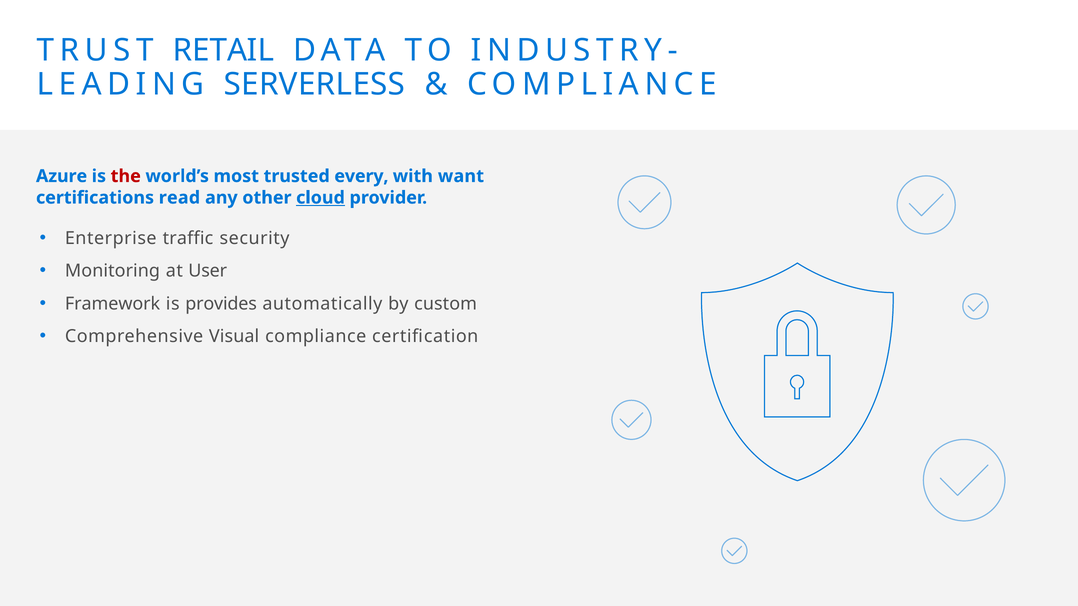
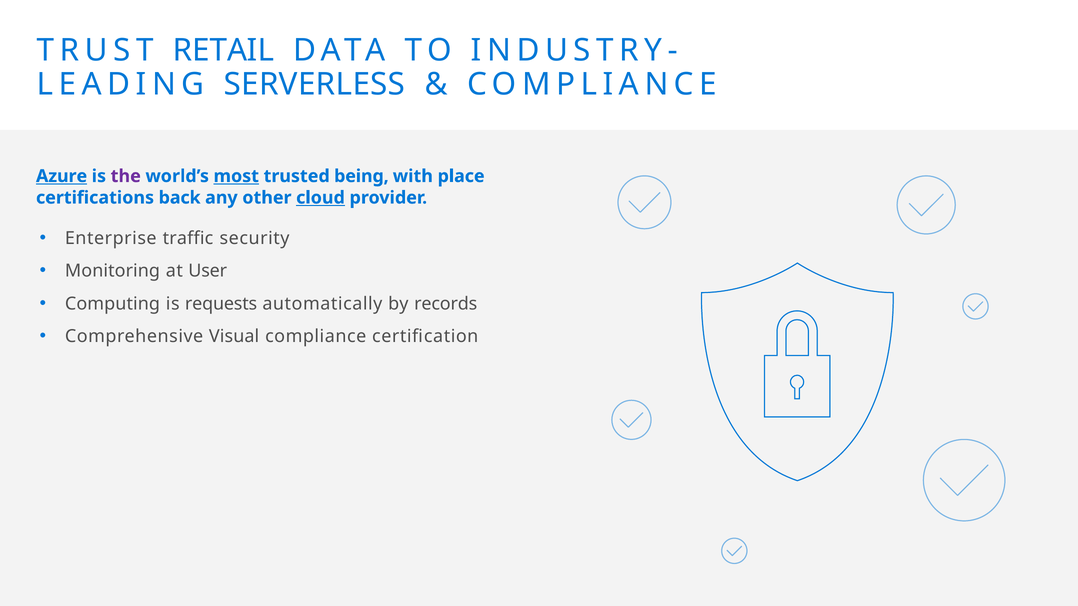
Azure underline: none -> present (62, 176)
the colour: red -> purple (126, 176)
most underline: none -> present (236, 176)
every: every -> being (361, 176)
want: want -> place (461, 176)
read: read -> back (180, 198)
Framework: Framework -> Computing (112, 304)
provides: provides -> requests (221, 304)
custom: custom -> records (446, 304)
